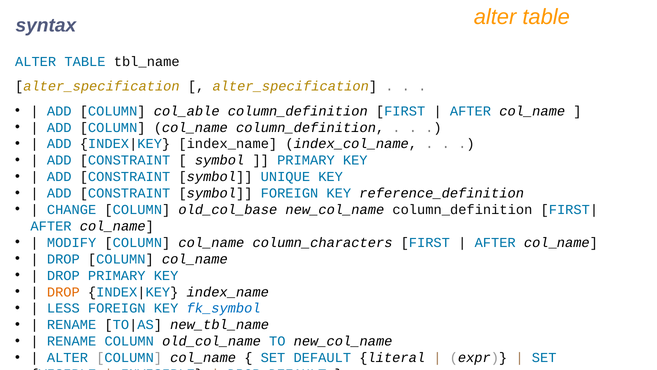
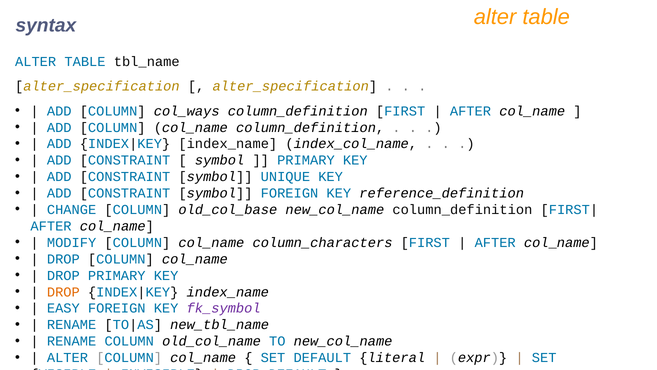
col_able: col_able -> col_ways (187, 111)
LESS: LESS -> EASY (63, 308)
fk_symbol colour: blue -> purple (224, 308)
